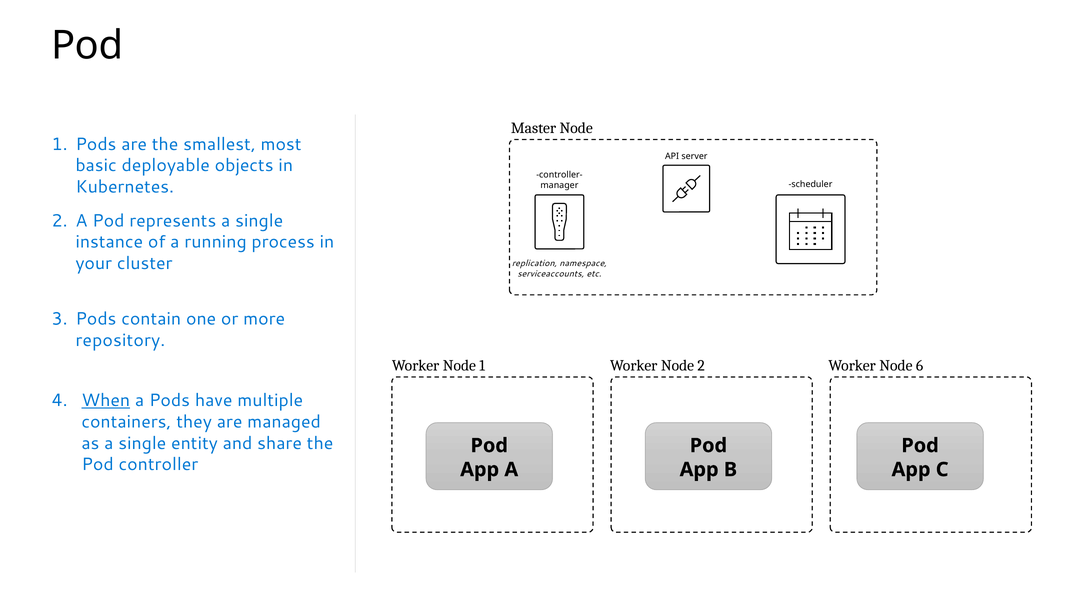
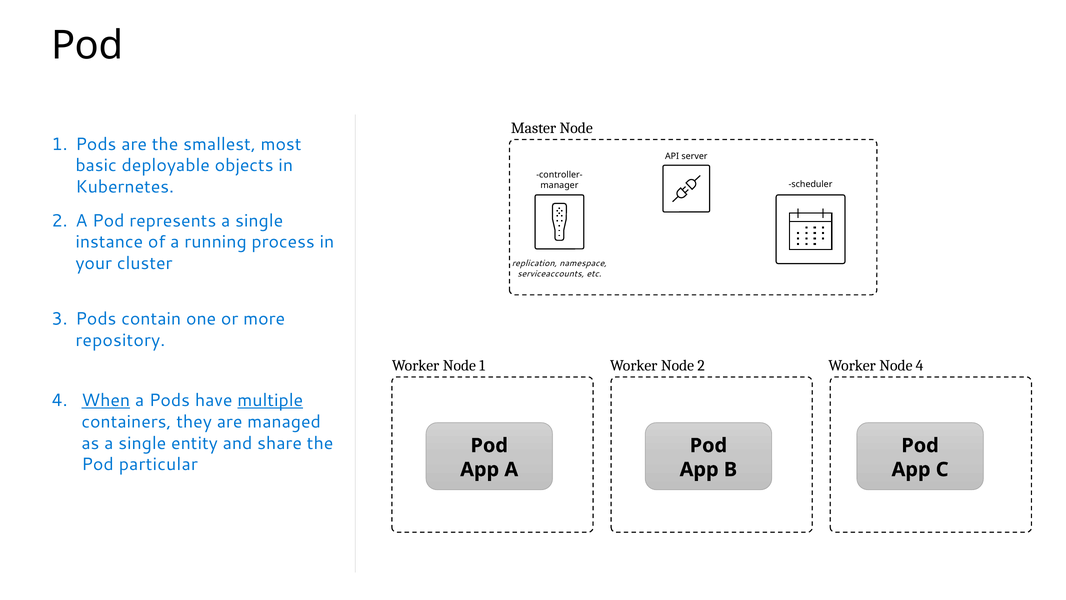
Node 6: 6 -> 4 (920, 366)
multiple underline: none -> present (270, 400)
controller: controller -> particular (158, 464)
